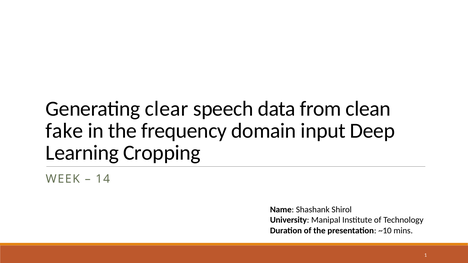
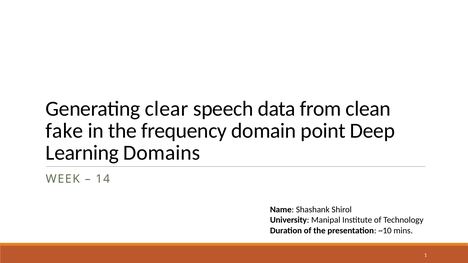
input: input -> point (323, 131)
Cropping: Cropping -> Domains (162, 153)
